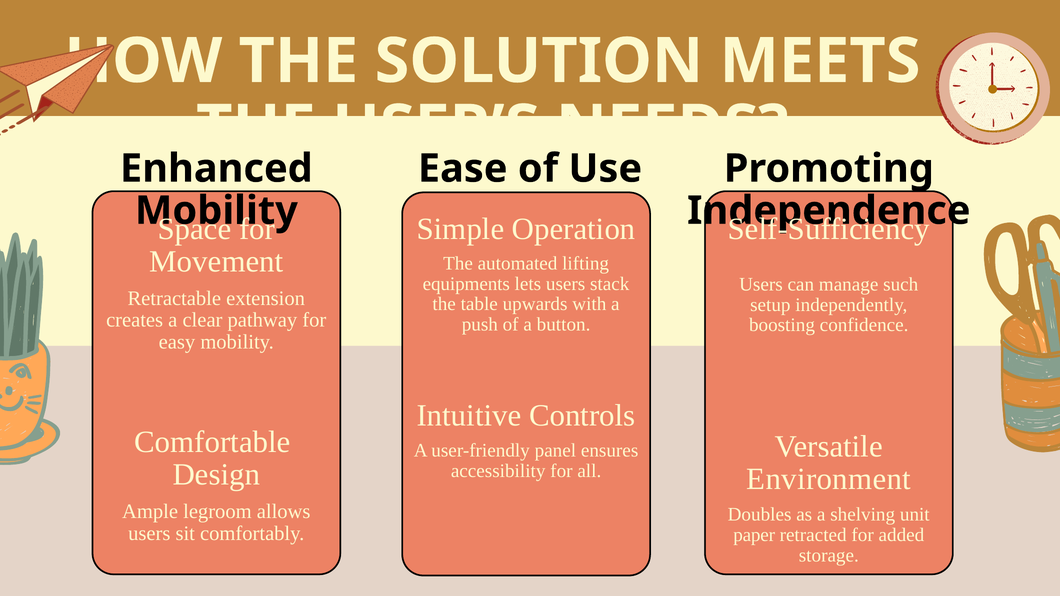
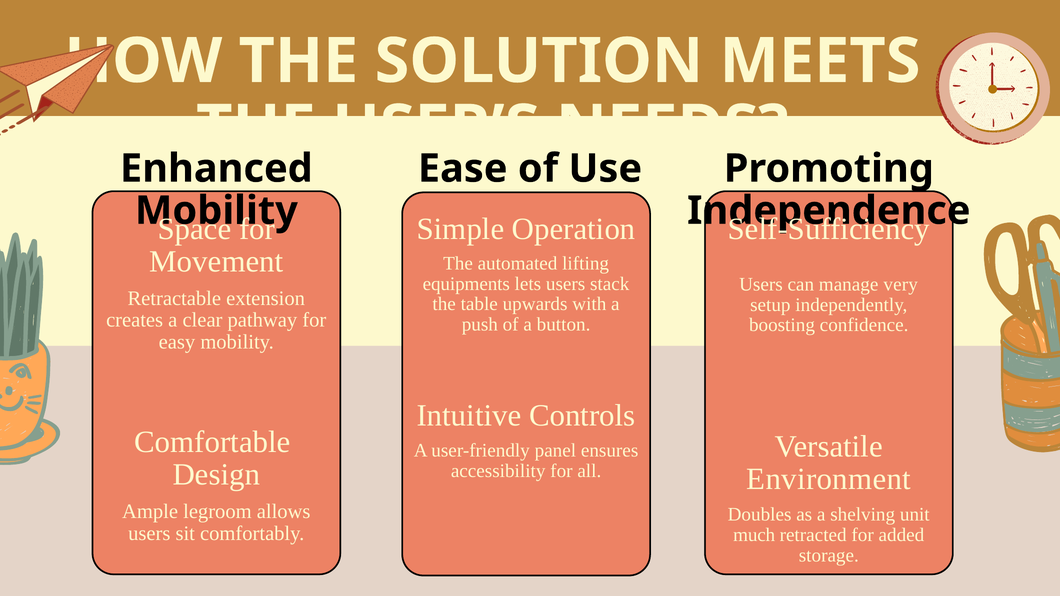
such: such -> very (901, 285)
paper: paper -> much (754, 535)
